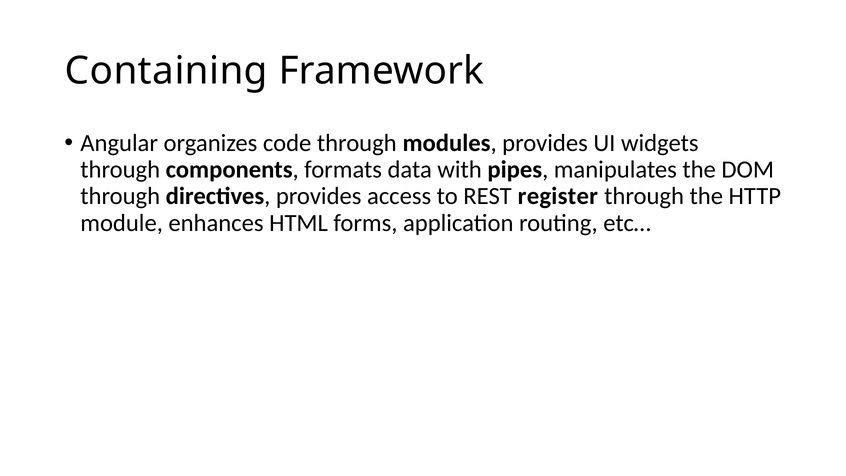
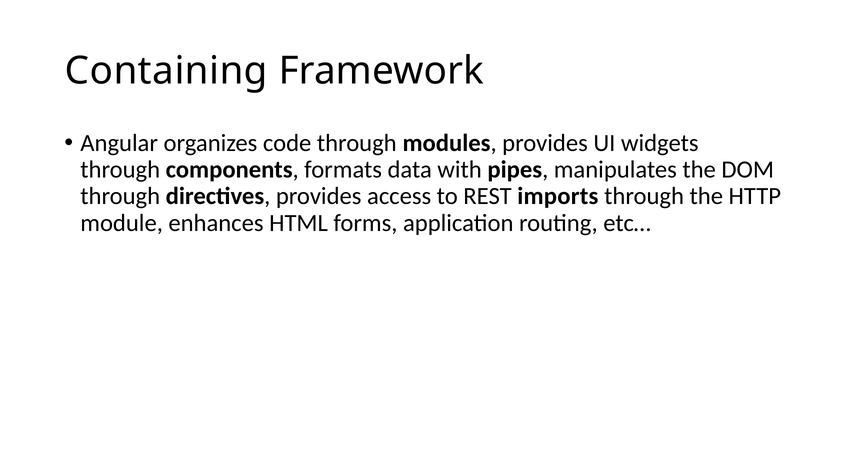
register: register -> imports (558, 196)
